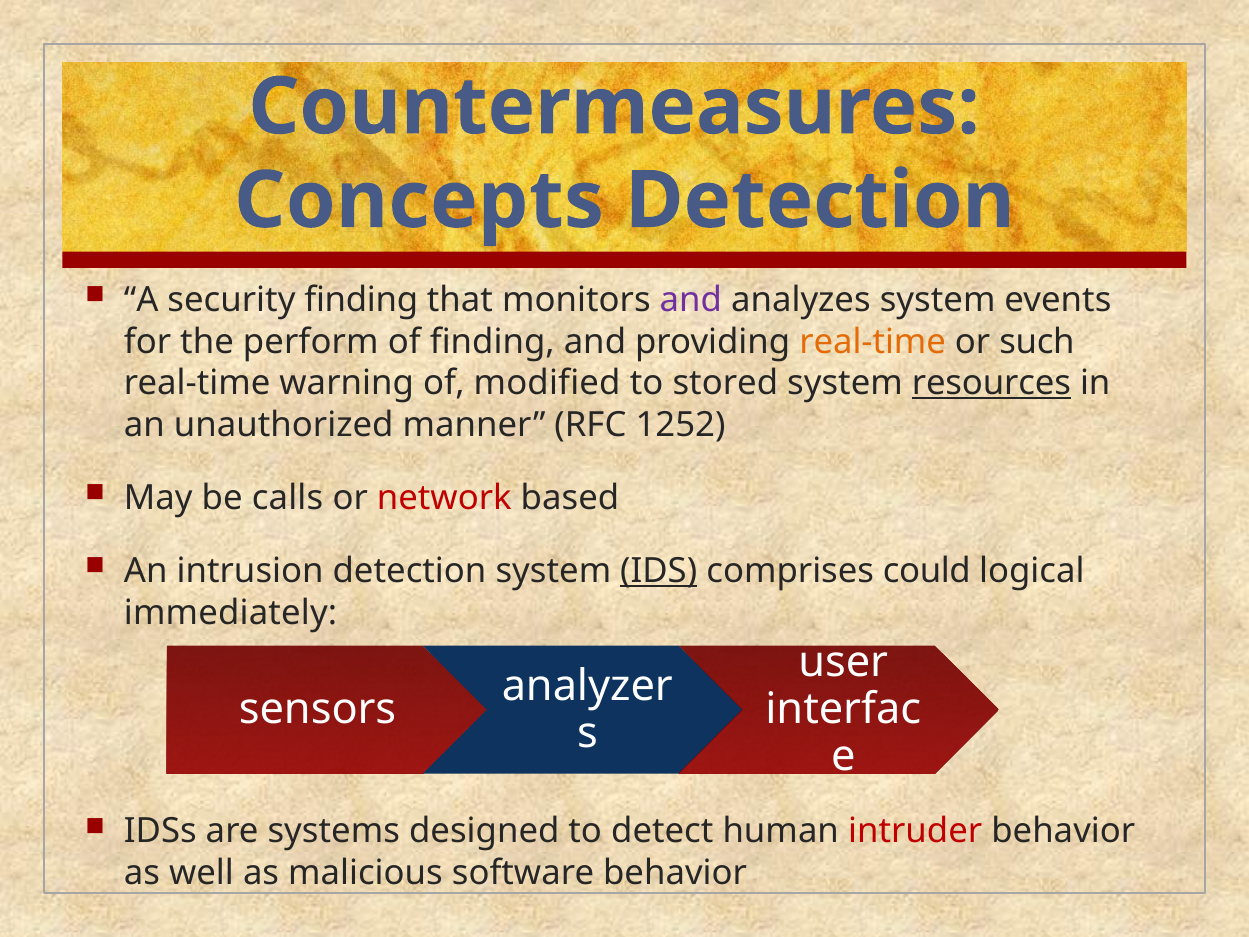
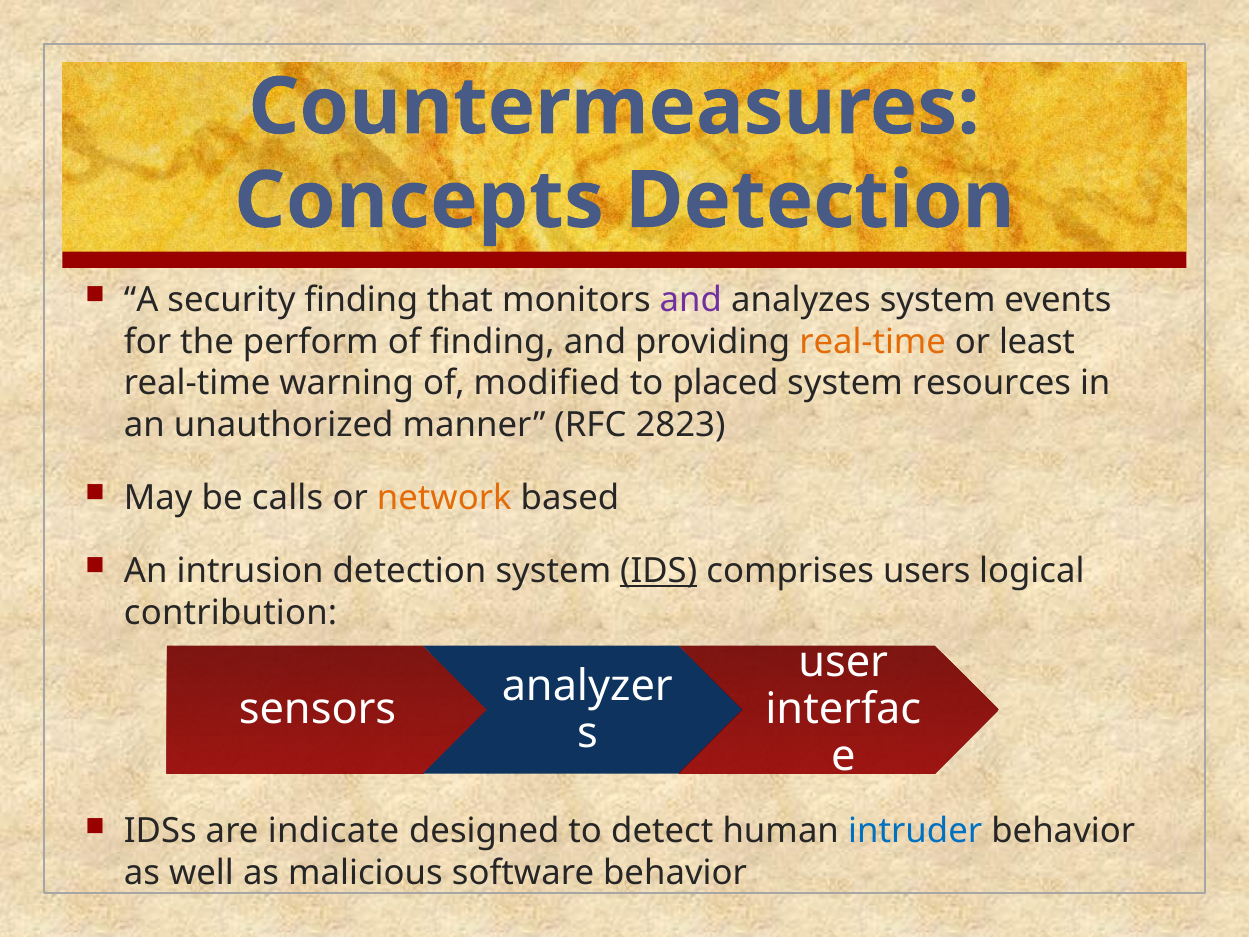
such: such -> least (1037, 342)
stored: stored -> placed (726, 383)
resources underline: present -> none (991, 383)
1252: 1252 -> 2823 (681, 425)
network colour: red -> orange (444, 498)
could: could -> users (927, 571)
immediately: immediately -> contribution (231, 612)
systems: systems -> indicate (334, 831)
intruder colour: red -> blue (915, 831)
